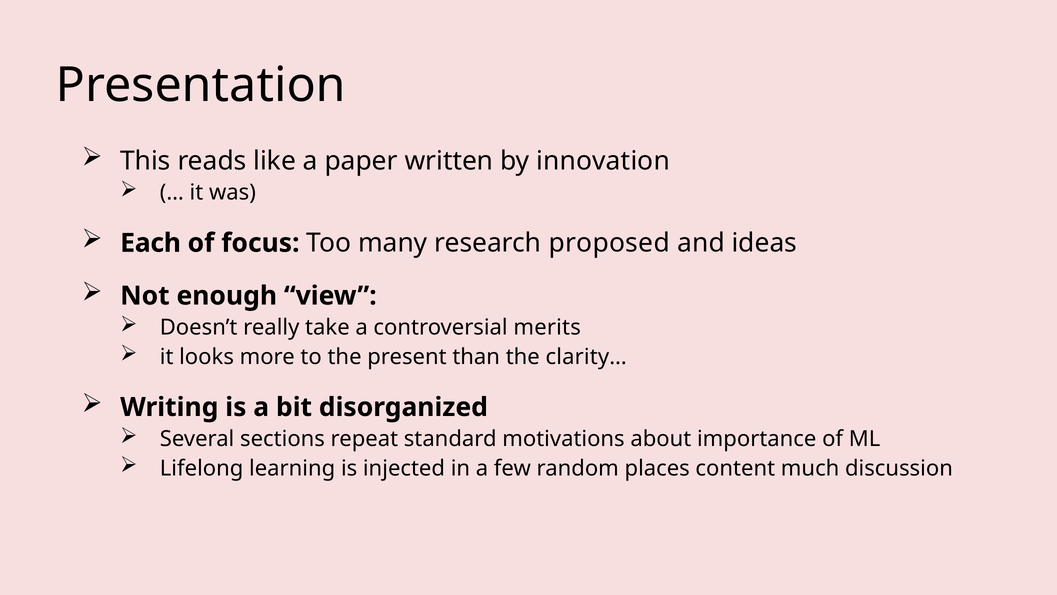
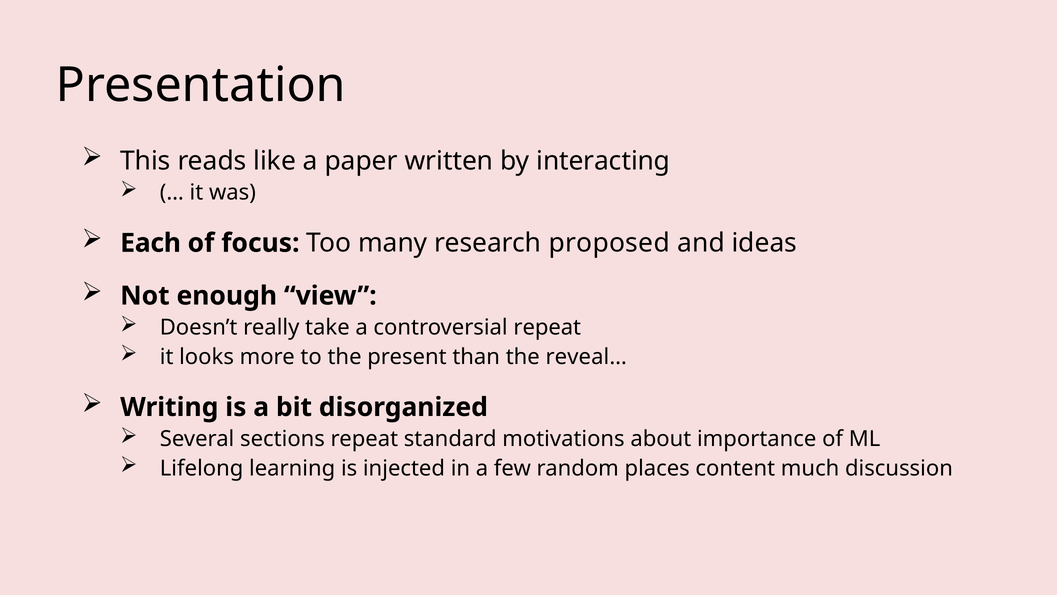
innovation: innovation -> interacting (603, 161)
controversial merits: merits -> repeat (547, 327)
clarity…: clarity… -> reveal… (586, 357)
